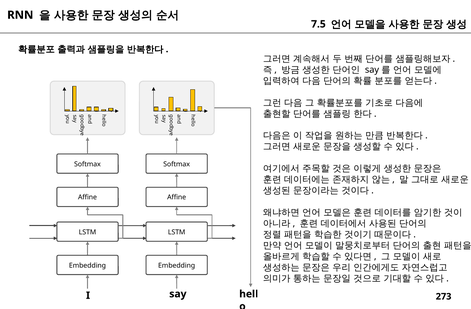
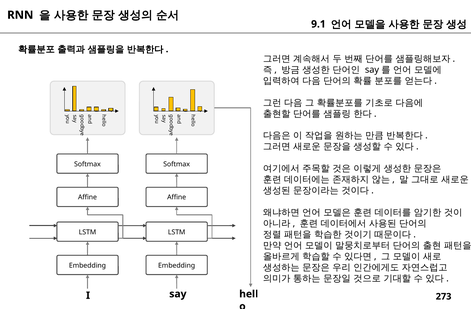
7.5: 7.5 -> 9.1 (318, 24)
